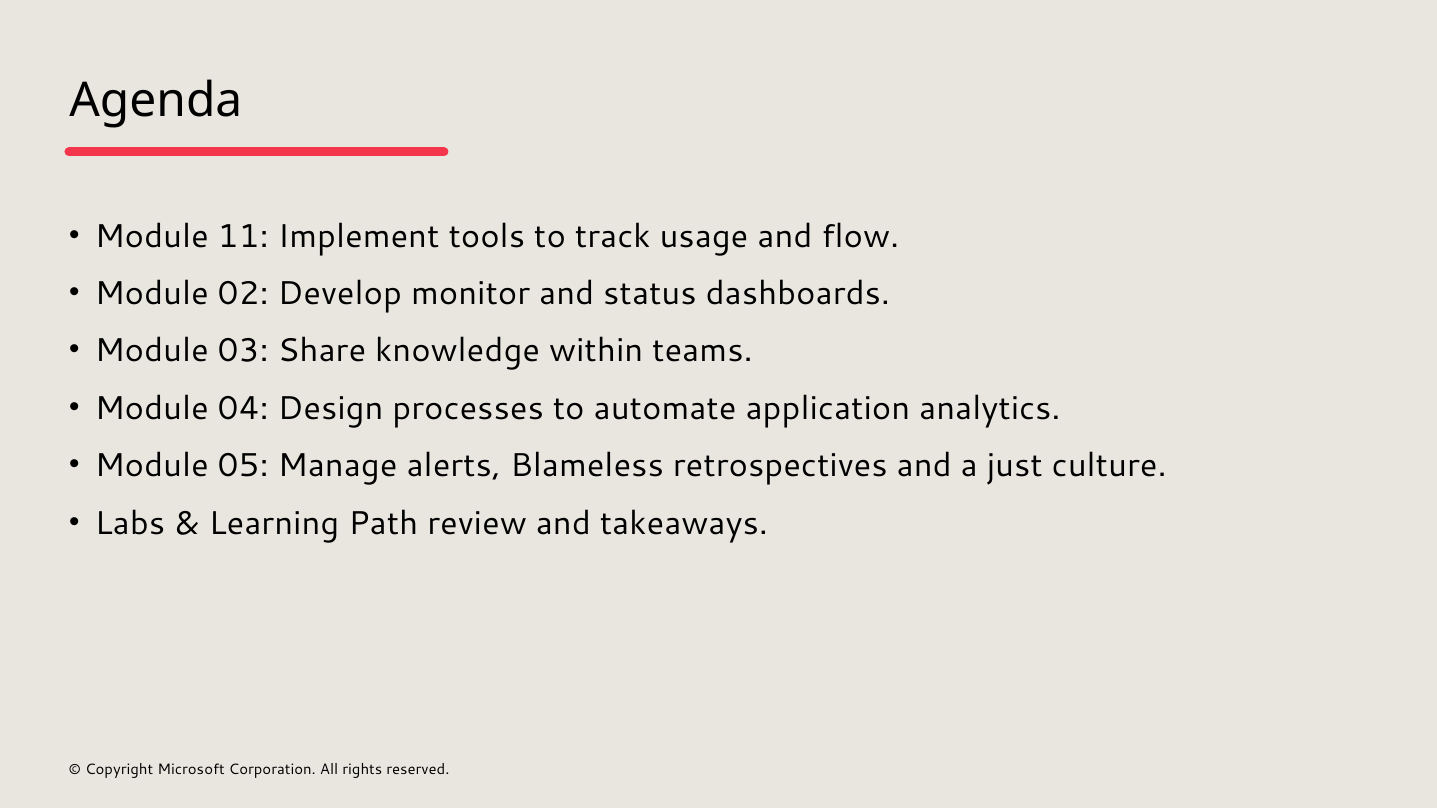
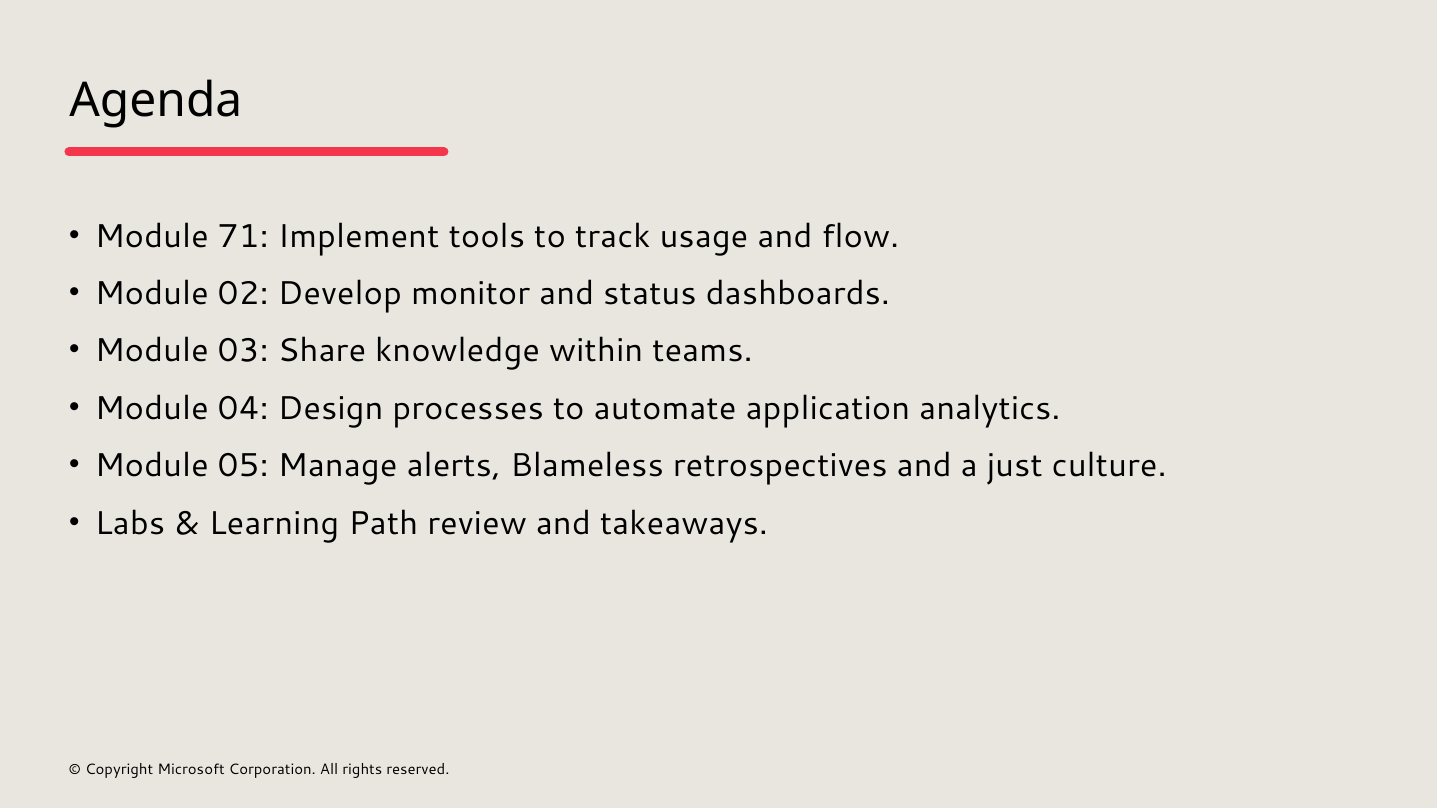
11: 11 -> 71 (243, 236)
